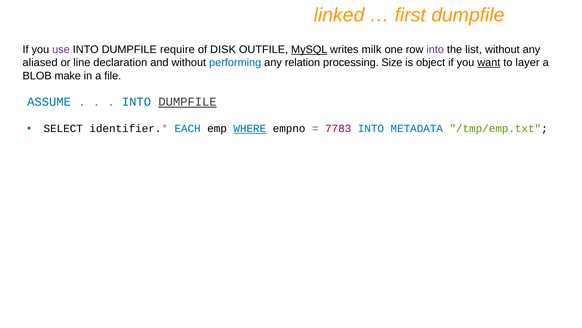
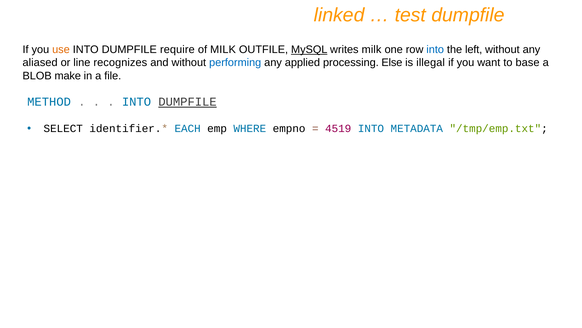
first: first -> test (410, 15)
use colour: purple -> orange (61, 49)
of DISK: DISK -> MILK (223, 49)
into colour: purple -> blue (435, 49)
list: list -> left (474, 49)
declaration: declaration -> recognizes (120, 63)
relation: relation -> applied (302, 63)
Size: Size -> Else (392, 63)
object: object -> illegal (431, 63)
want underline: present -> none (489, 63)
layer: layer -> base (528, 63)
ASSUME: ASSUME -> METHOD (49, 102)
WHERE underline: present -> none (250, 128)
7783: 7783 -> 4519 (338, 128)
